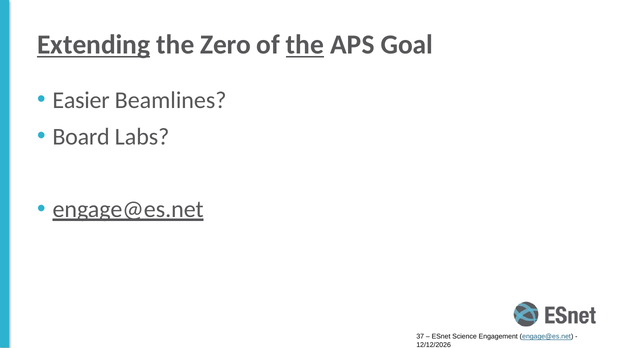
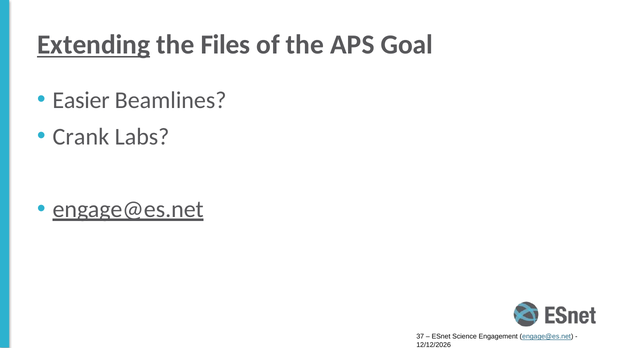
Zero: Zero -> Files (225, 45)
the underline: present -> none (305, 45)
Board: Board -> Crank (81, 137)
